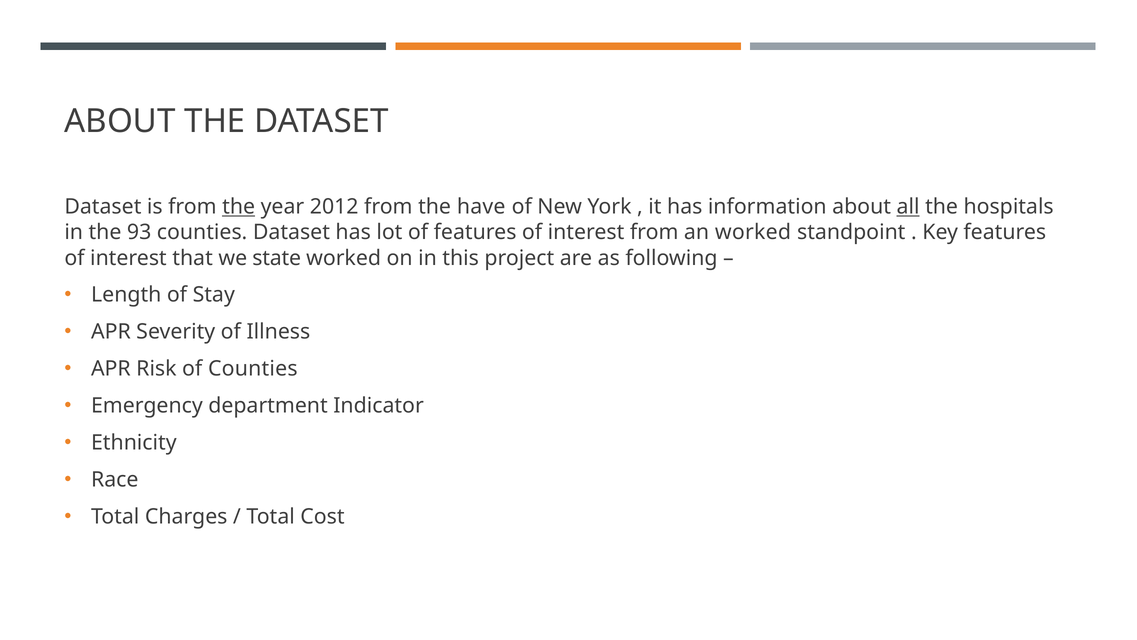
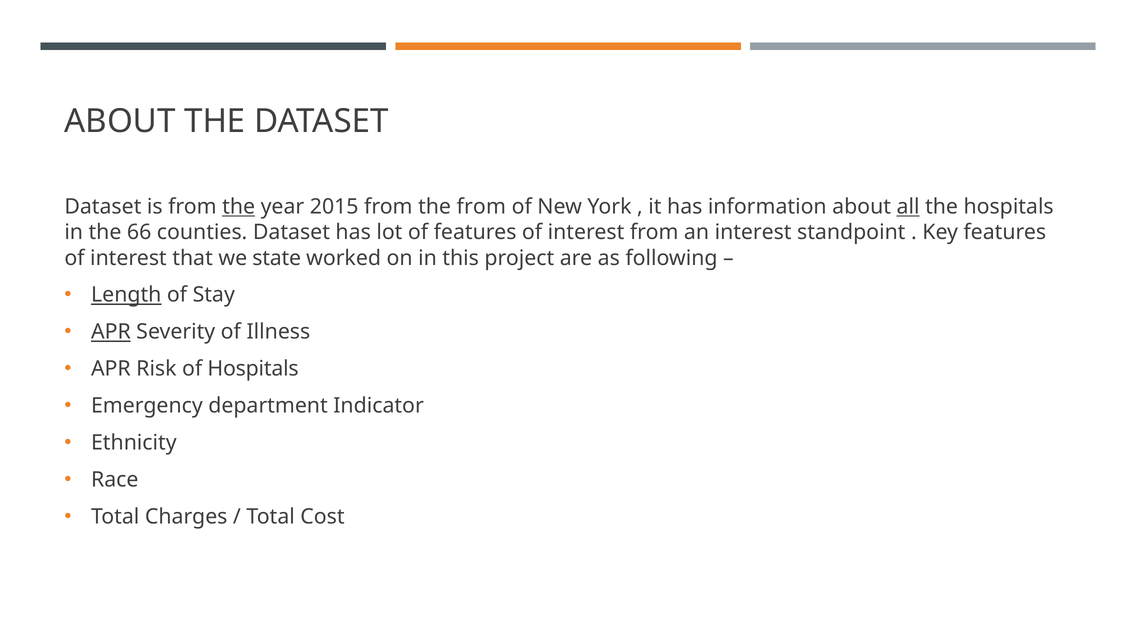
2012: 2012 -> 2015 (334, 207)
the have: have -> from (481, 207)
93: 93 -> 66 (139, 232)
an worked: worked -> interest (753, 232)
Length underline: none -> present (126, 295)
APR underline: none -> present (111, 332)
of Counties: Counties -> Hospitals (253, 369)
